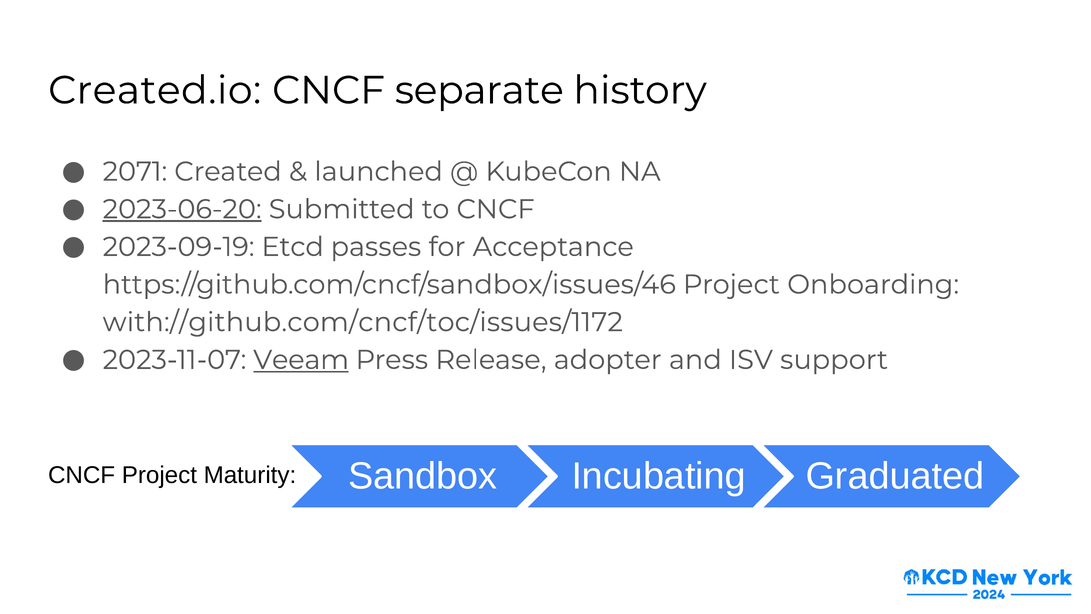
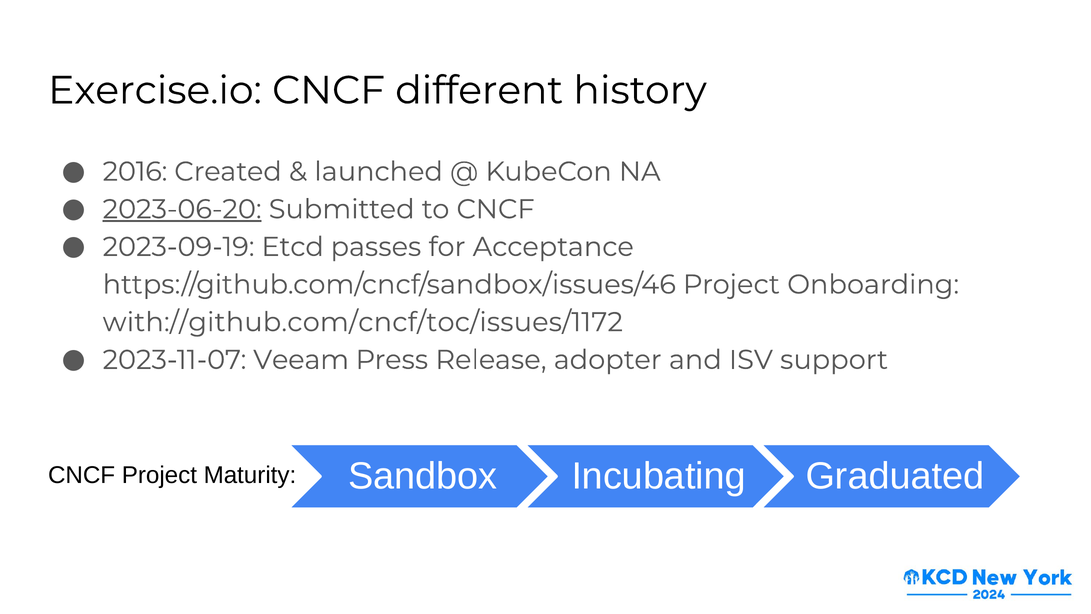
Created.io: Created.io -> Exercise.io (155, 90)
separate: separate -> different (479, 90)
2071: 2071 -> 2016 (135, 172)
Veeam underline: present -> none (301, 360)
